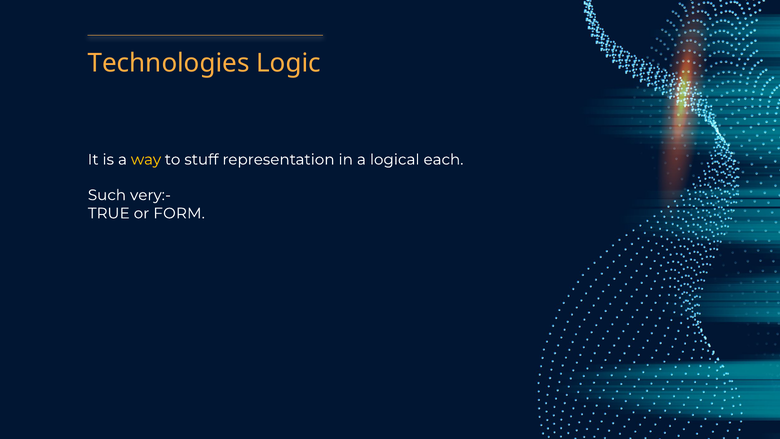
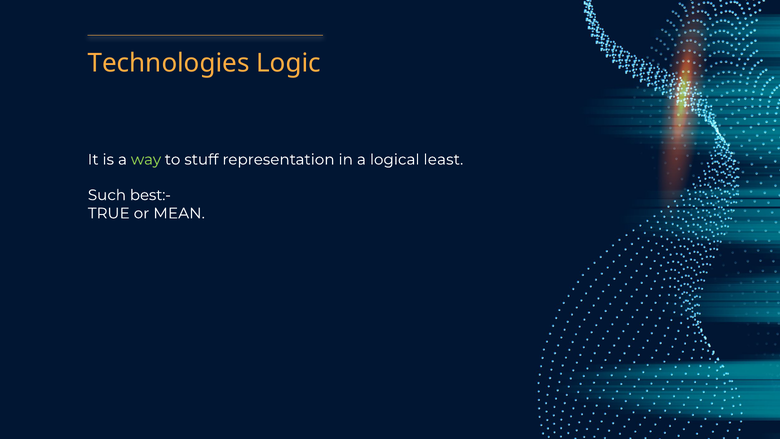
way colour: yellow -> light green (146, 160)
each: each -> least (443, 160)
very:-: very:- -> best:- (150, 195)
FORM: FORM -> MEAN (179, 213)
